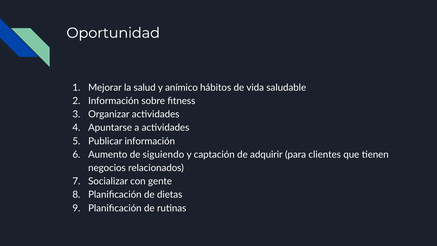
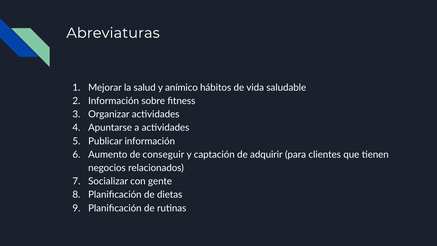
Oportunidad: Oportunidad -> Abreviaturas (113, 33)
siguiendo: siguiendo -> conseguir (163, 154)
